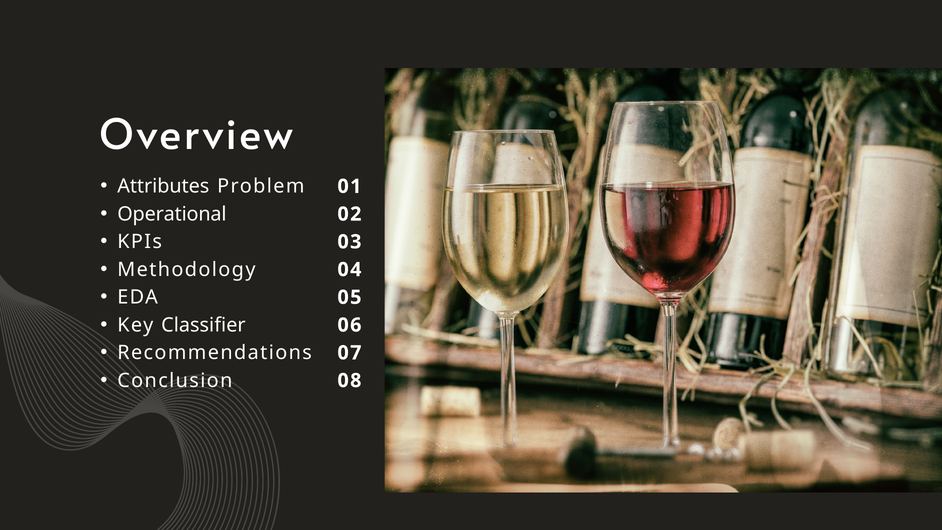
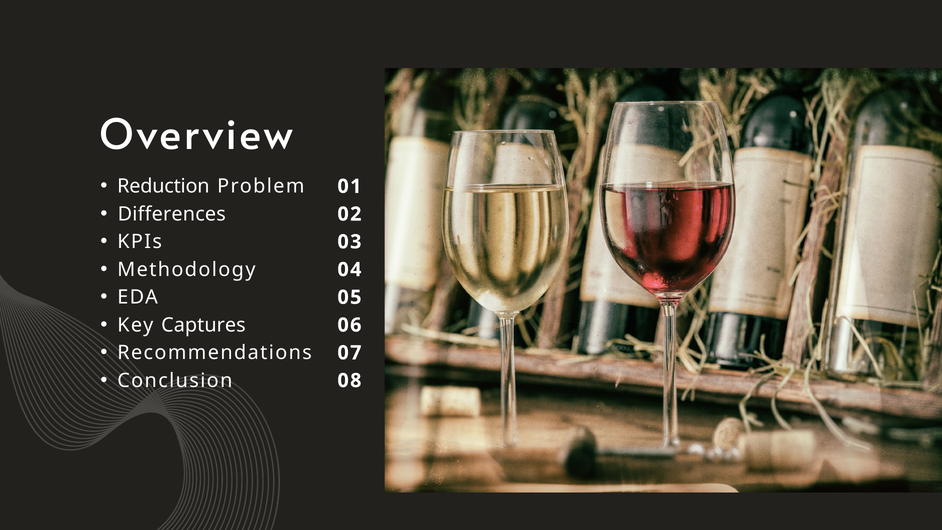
Attributes: Attributes -> Reduction (163, 186)
Operational: Operational -> Differences (172, 214)
Classifier: Classifier -> Captures (203, 325)
